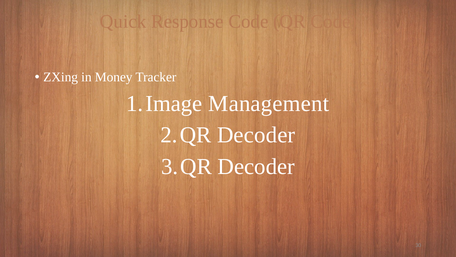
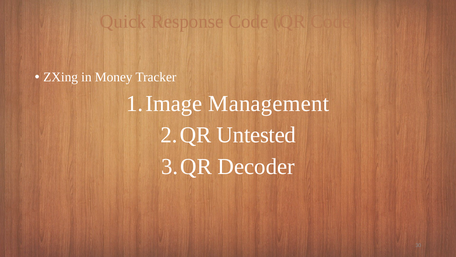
Decoder: Decoder -> Untested (256, 135)
